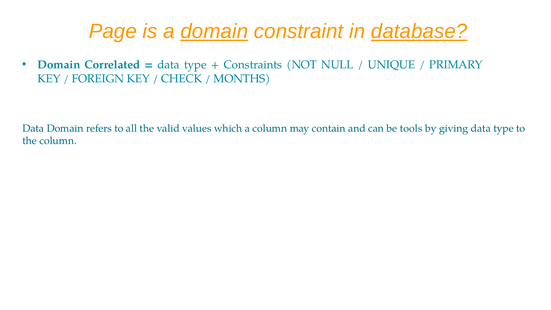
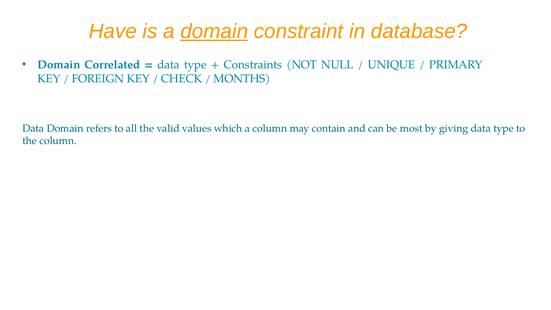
Page: Page -> Have (113, 31)
database underline: present -> none (419, 31)
tools: tools -> most (411, 128)
